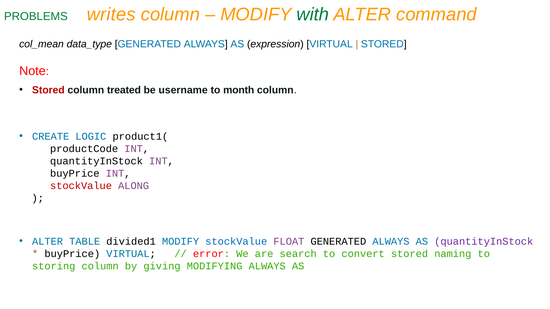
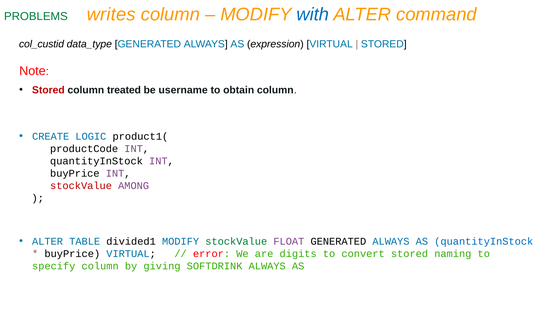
with colour: green -> blue (313, 14)
col_mean: col_mean -> col_custid (42, 44)
month: month -> obtain (239, 90)
ALONG: ALONG -> AMONG (134, 186)
stockValue colour: blue -> green (236, 242)
quantityInStock colour: purple -> blue (484, 242)
search: search -> digits (298, 254)
storing: storing -> specify (54, 266)
MODIFYING: MODIFYING -> SOFTDRINK (215, 266)
